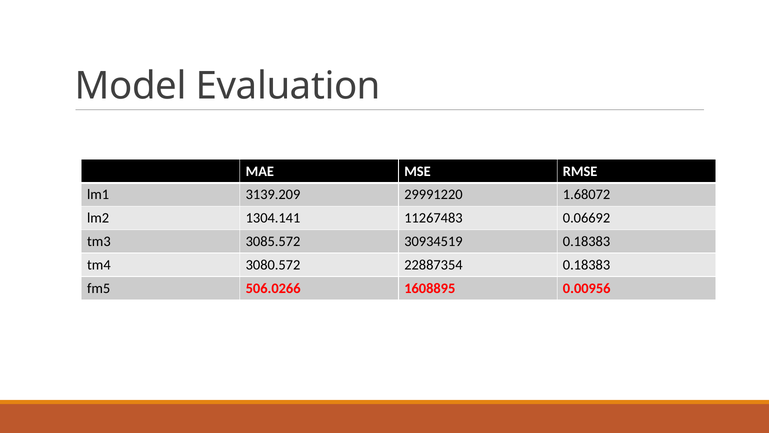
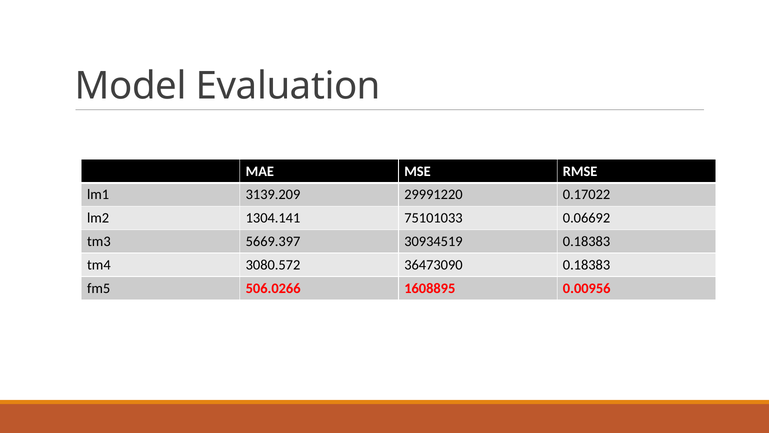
1.68072: 1.68072 -> 0.17022 (587, 194)
11267483: 11267483 -> 75101033 (433, 218)
3085.572: 3085.572 -> 5669.397 (273, 241)
22887354: 22887354 -> 36473090 (433, 265)
